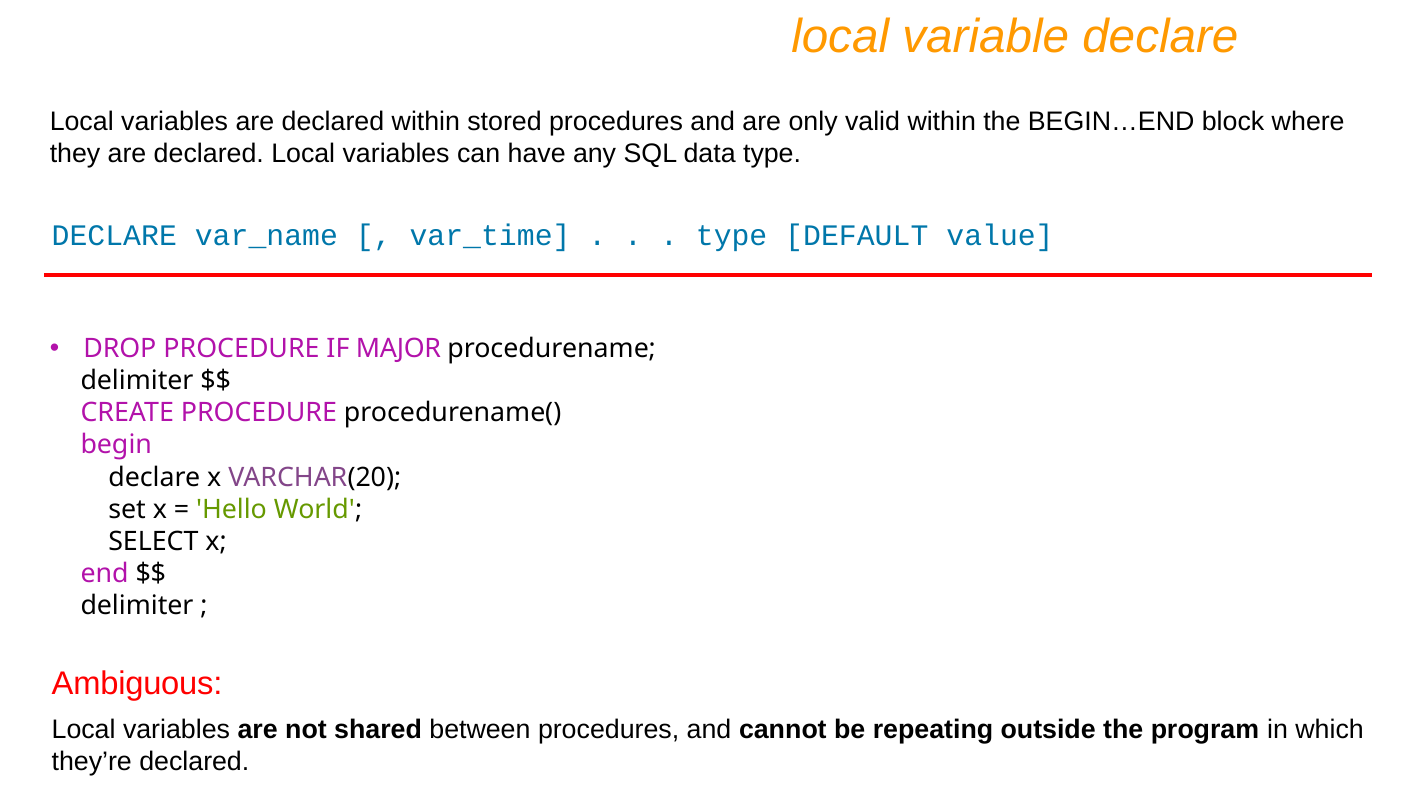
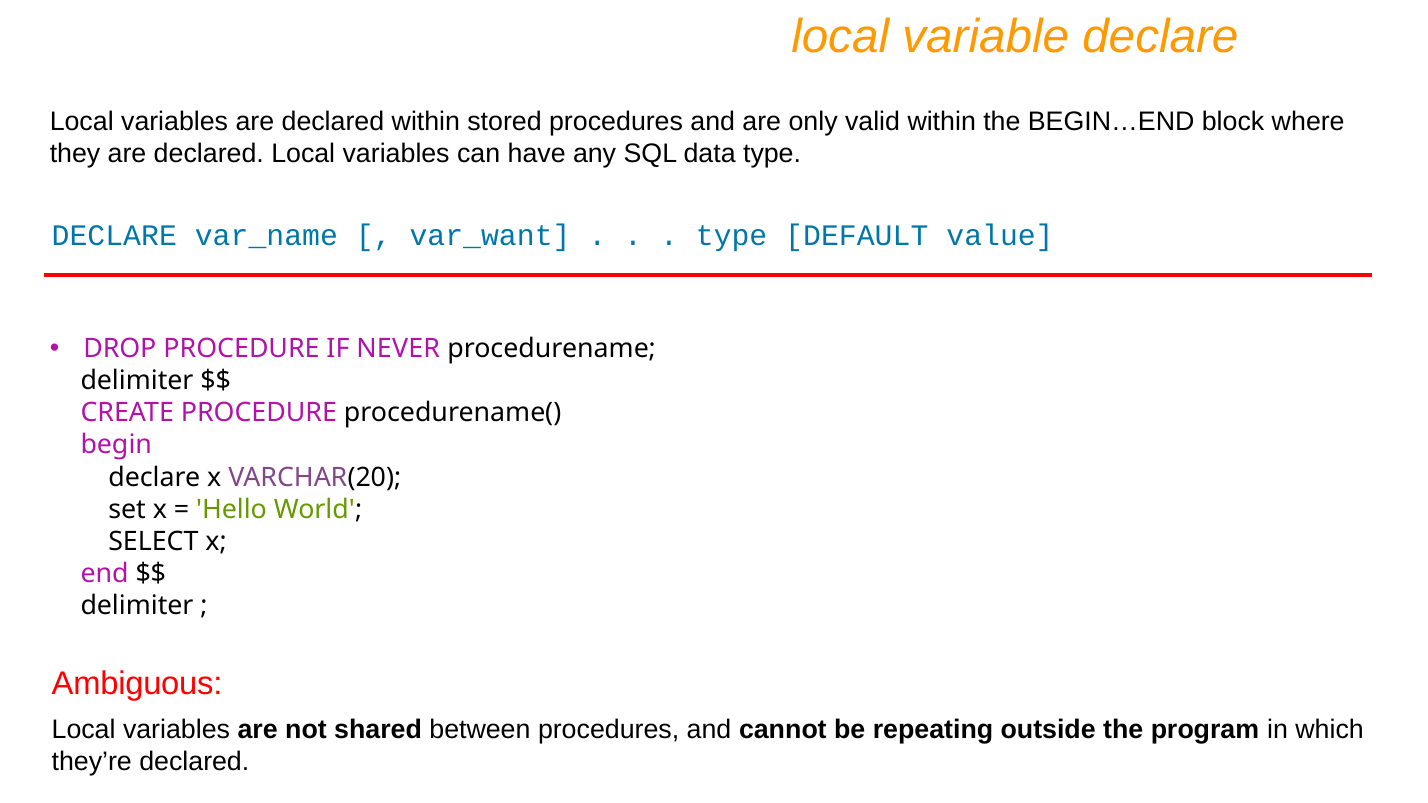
var_time: var_time -> var_want (490, 236)
MAJOR: MAJOR -> NEVER (398, 349)
